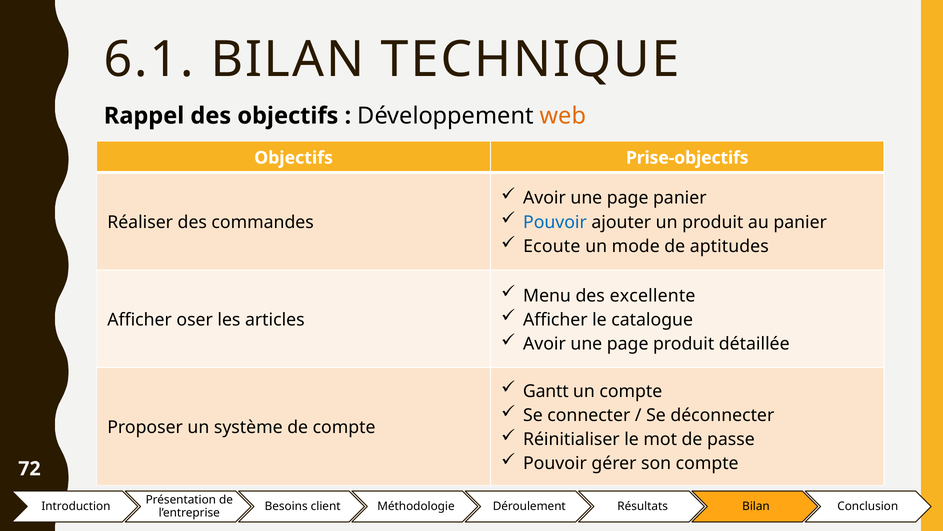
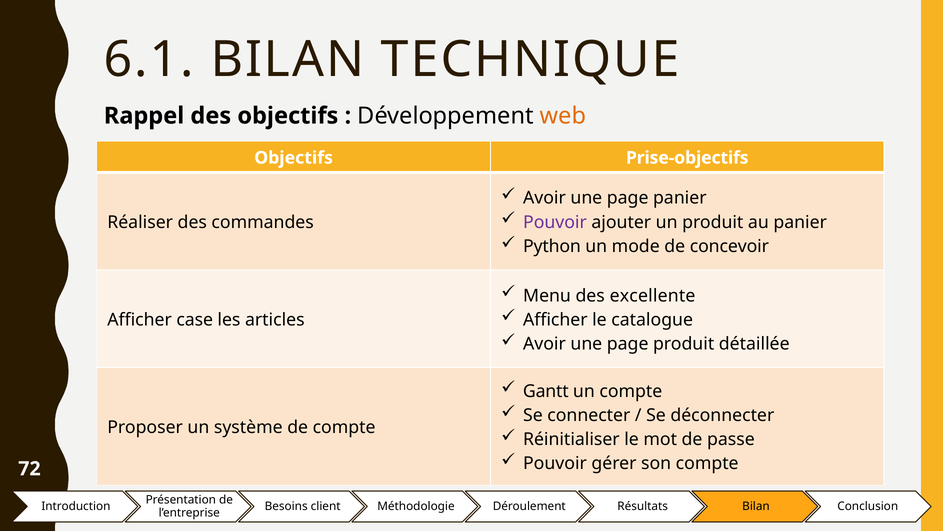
Pouvoir colour: blue -> purple (555, 222)
Ecoute: Ecoute -> Python (552, 246)
aptitudes: aptitudes -> concevoir (729, 246)
oser: oser -> case (195, 319)
